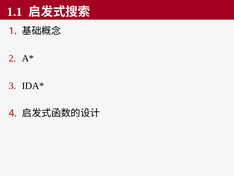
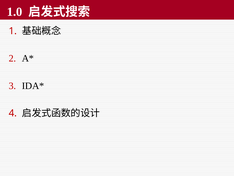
1.1: 1.1 -> 1.0 (15, 12)
